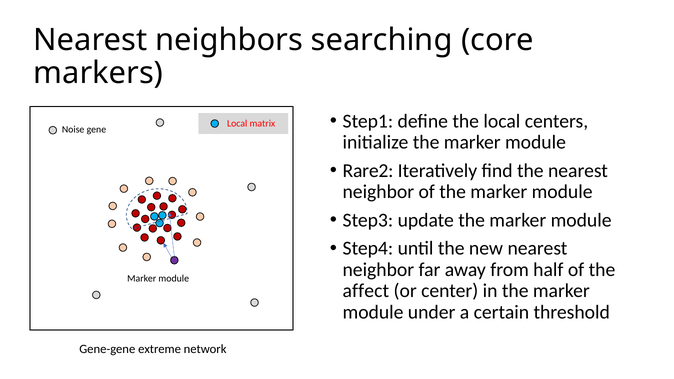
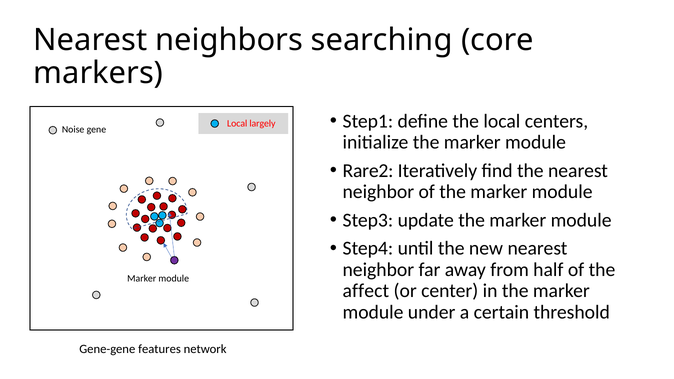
matrix: matrix -> largely (262, 124)
extreme: extreme -> features (160, 349)
